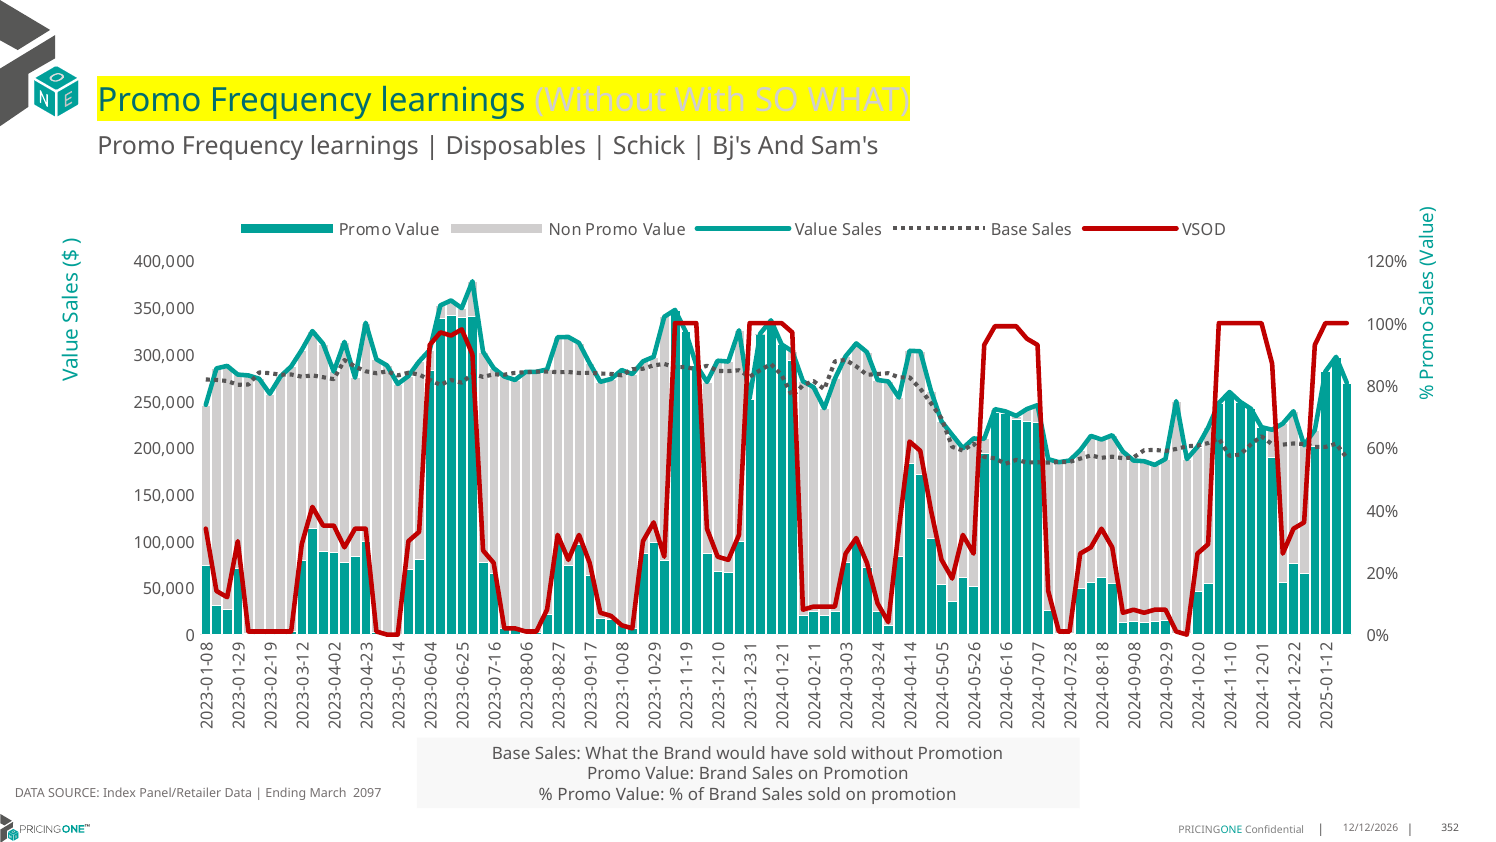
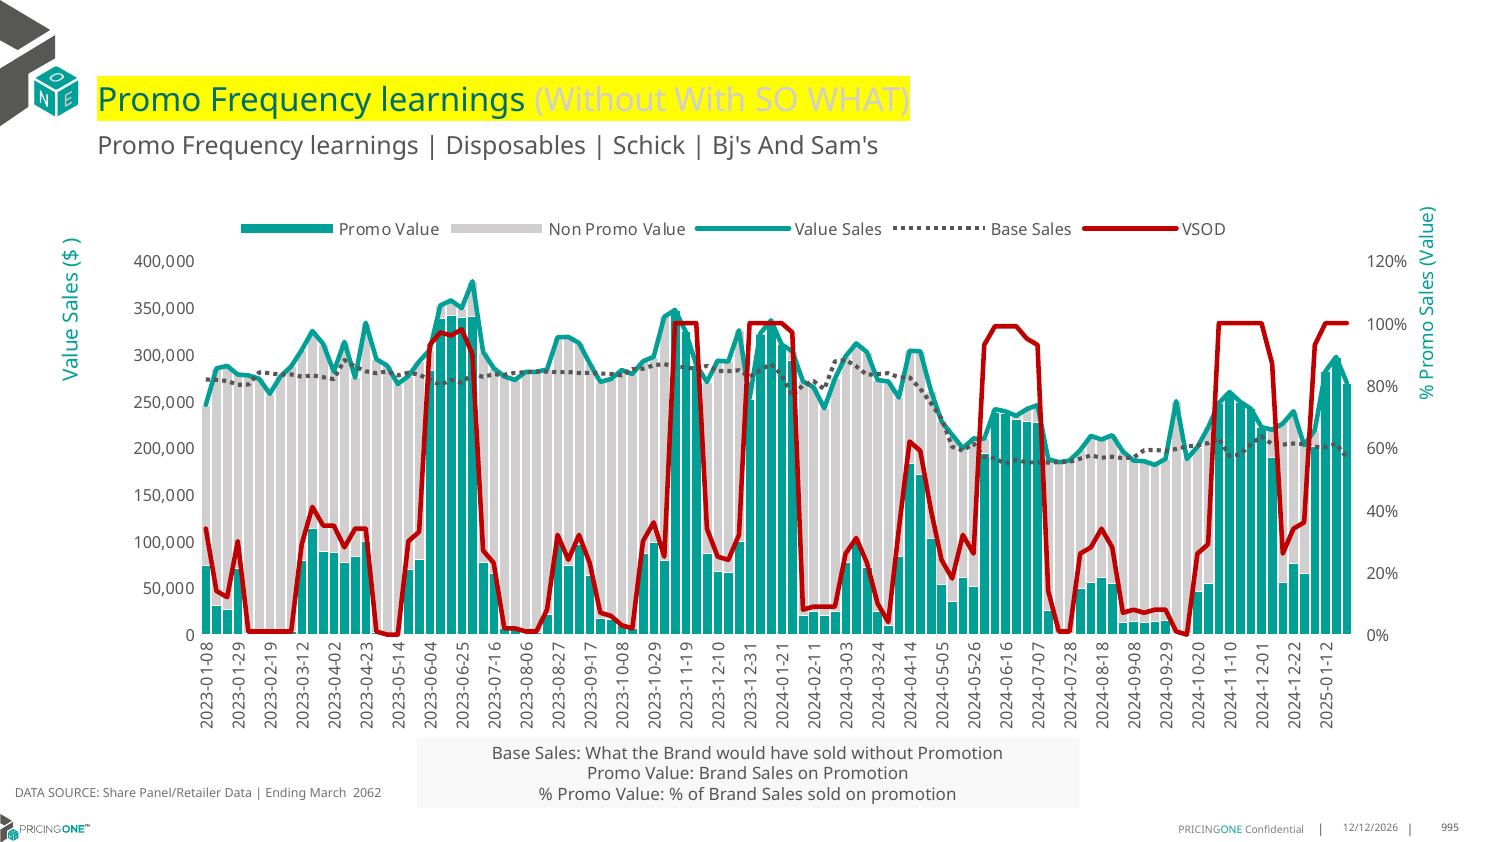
Index: Index -> Share (120, 793)
2097: 2097 -> 2062 (367, 793)
352: 352 -> 995 (1450, 827)
